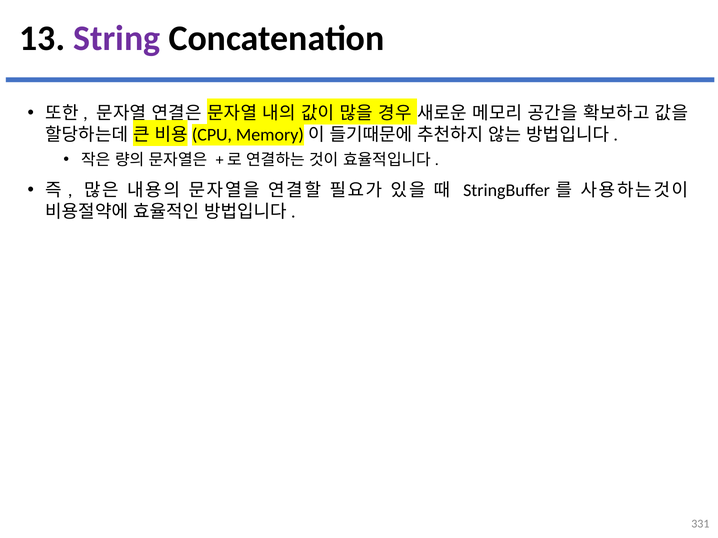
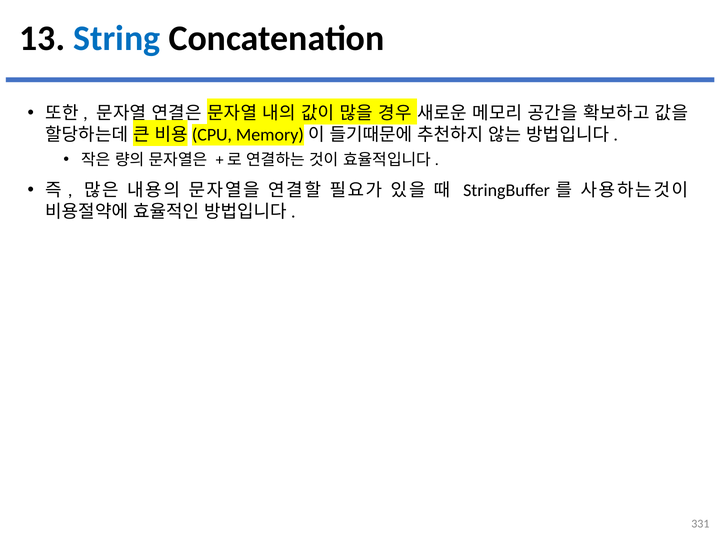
String colour: purple -> blue (117, 38)
